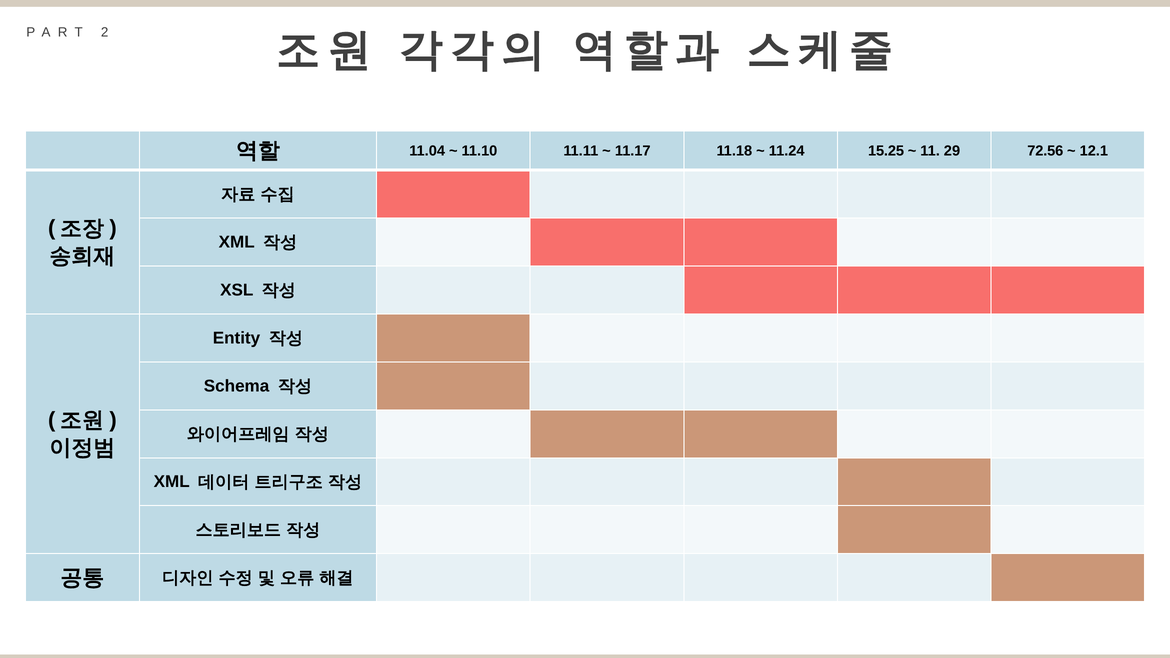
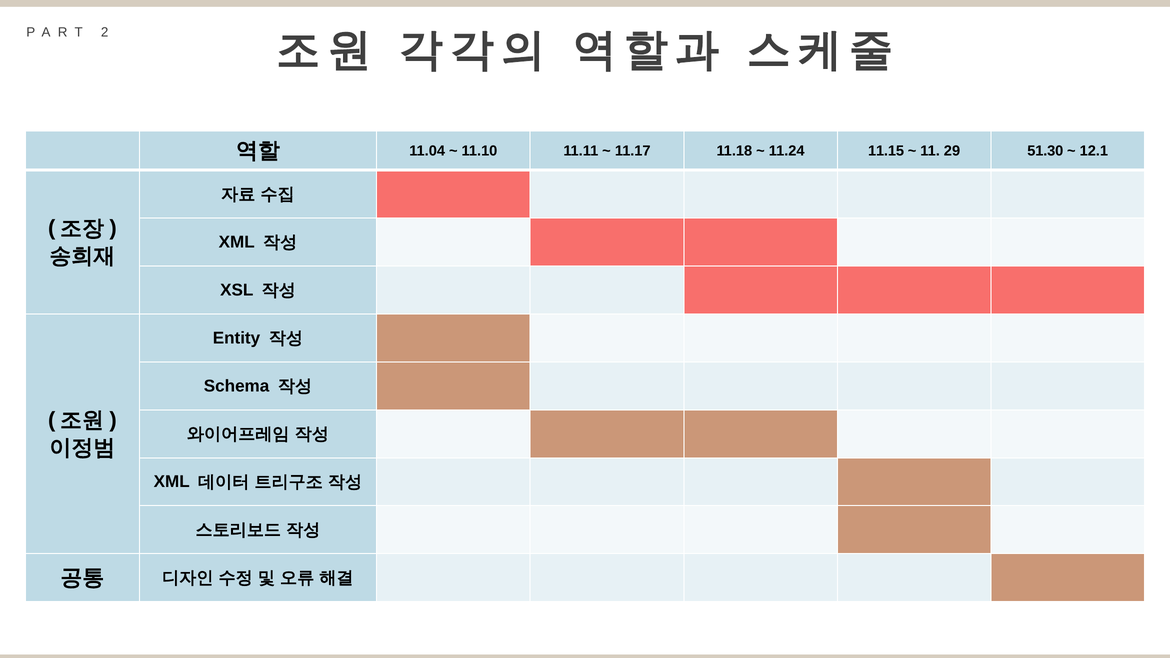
15.25: 15.25 -> 11.15 (886, 151)
72.56: 72.56 -> 51.30 (1045, 151)
